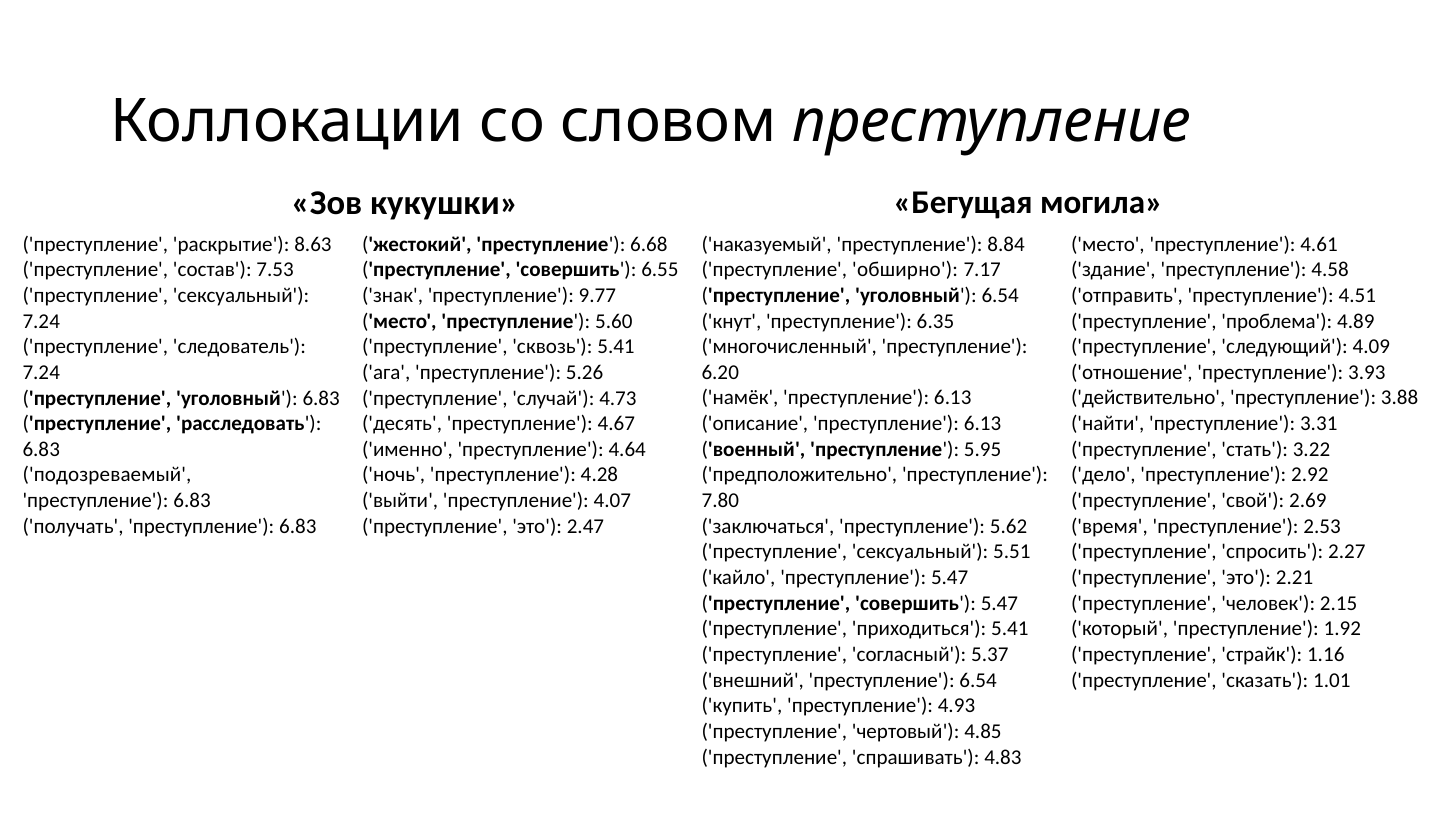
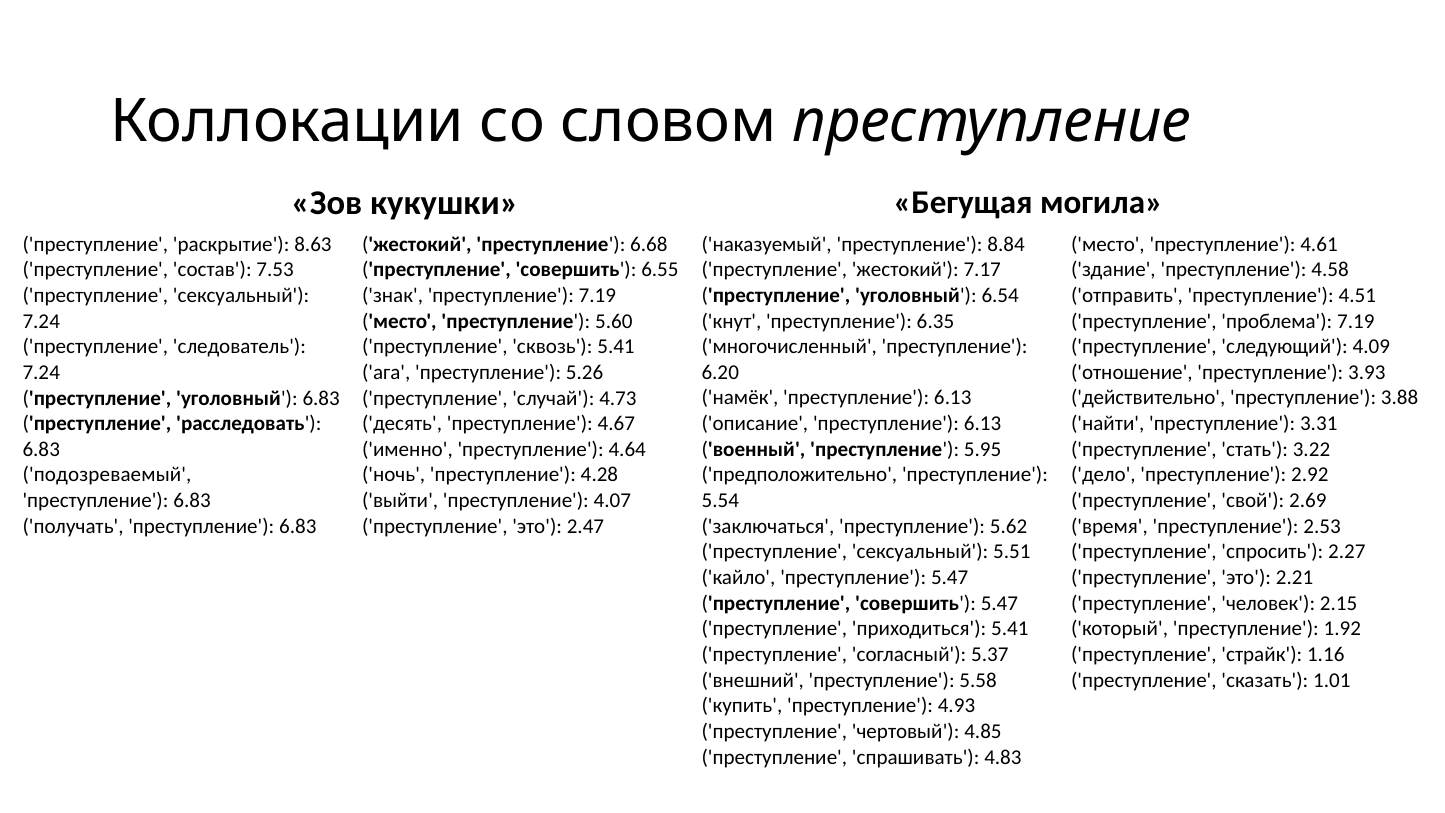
преступление обширно: обширно -> жестокий (905, 270)
преступление 9.77: 9.77 -> 7.19 (597, 295)
проблема 4.89: 4.89 -> 7.19 (1356, 321)
7.80: 7.80 -> 5.54 (720, 500)
преступление 6.54: 6.54 -> 5.58 (978, 680)
